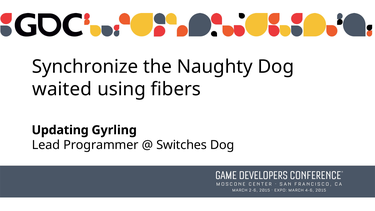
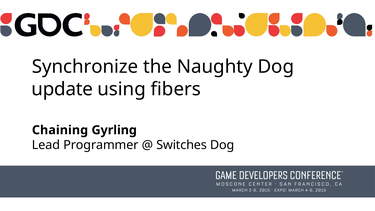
waited: waited -> update (62, 89)
Updating: Updating -> Chaining (60, 130)
